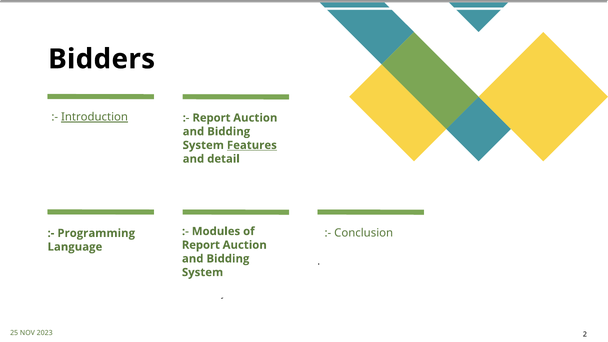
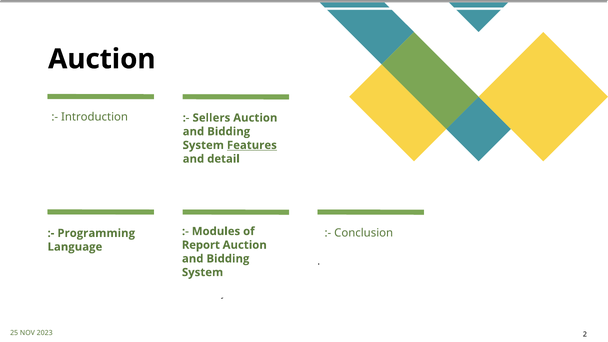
Bidders: Bidders -> Auction (102, 59)
Report: Report -> Sellers (211, 118)
Introduction underline: present -> none (95, 117)
